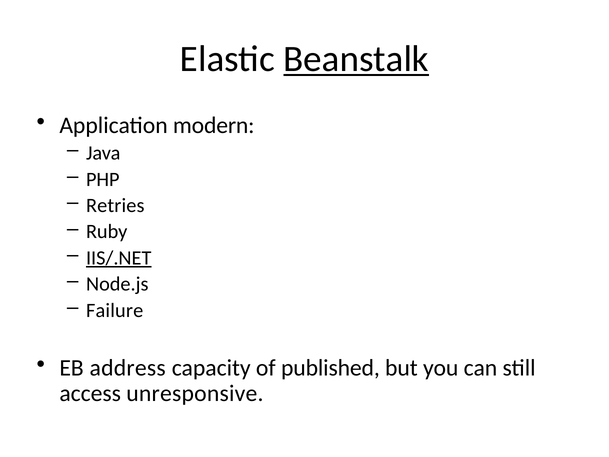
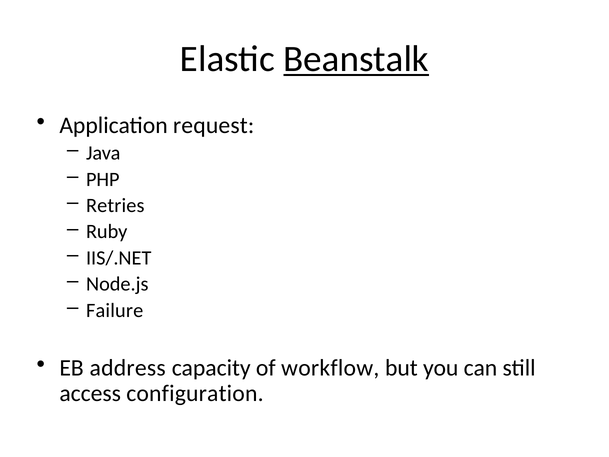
modern: modern -> request (214, 125)
IIS/.NET underline: present -> none (119, 258)
published: published -> workflow (330, 368)
unresponsive: unresponsive -> configuration (195, 393)
